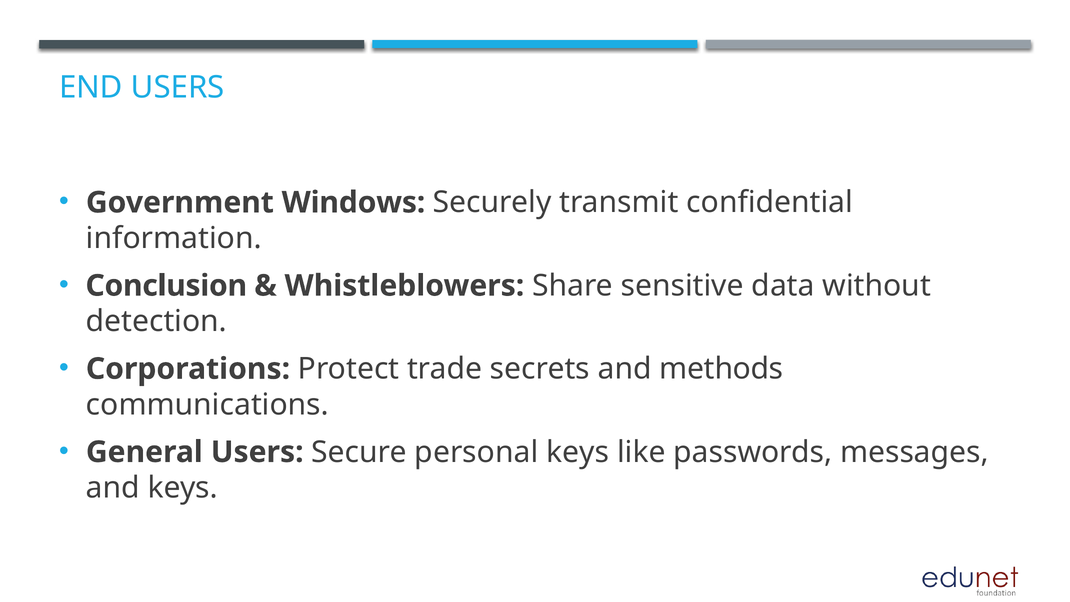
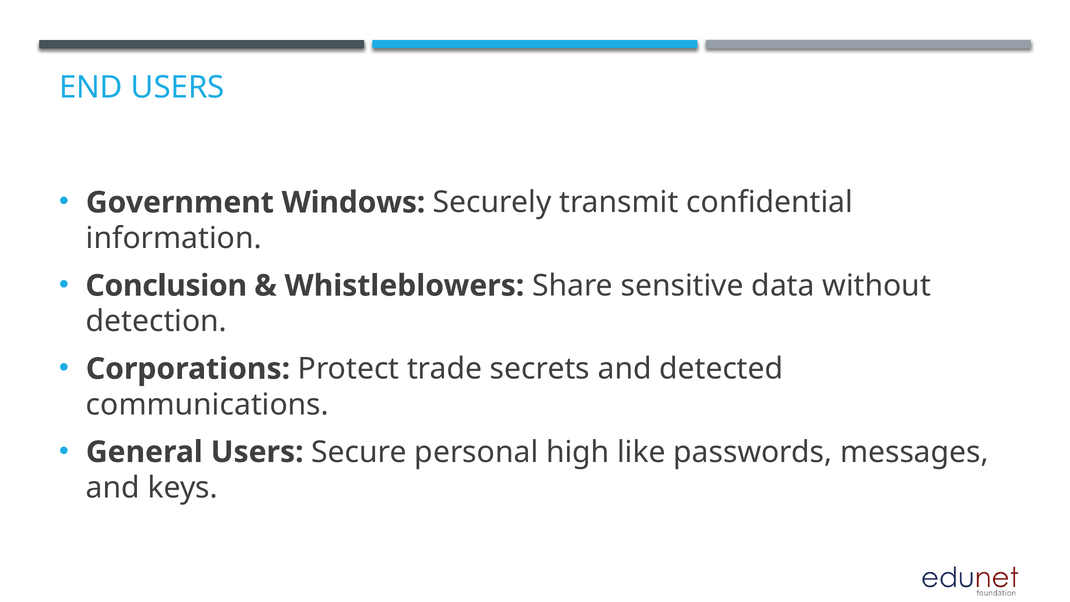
methods: methods -> detected (721, 369)
personal keys: keys -> high (578, 452)
